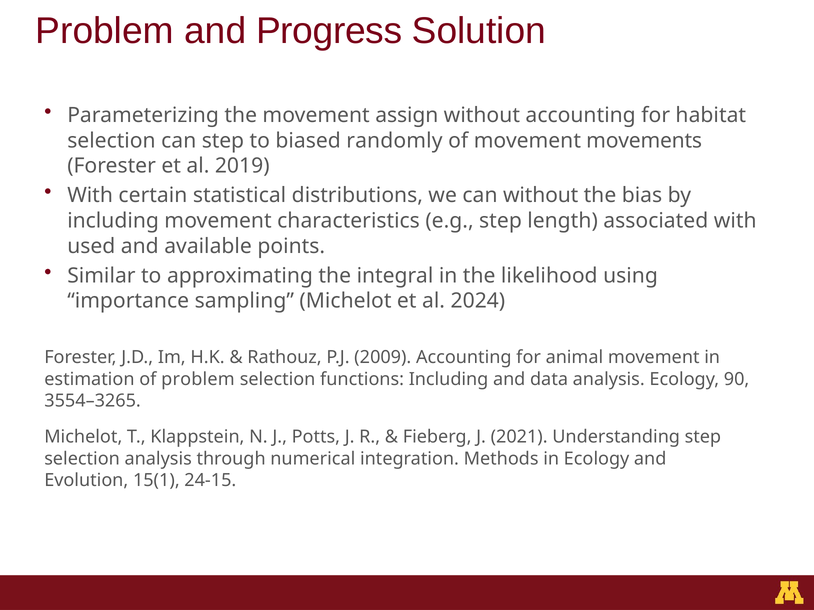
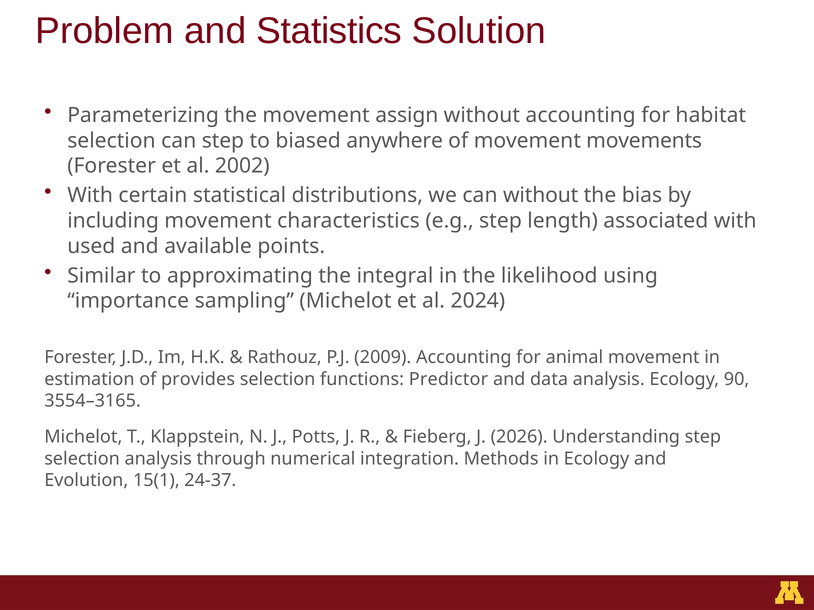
Progress: Progress -> Statistics (329, 31)
randomly: randomly -> anywhere (395, 141)
2019: 2019 -> 2002 (242, 166)
of problem: problem -> provides (198, 379)
functions Including: Including -> Predictor (448, 379)
3554–3265: 3554–3265 -> 3554–3165 (93, 401)
2021: 2021 -> 2026 (519, 437)
24-15: 24-15 -> 24-37 (210, 481)
